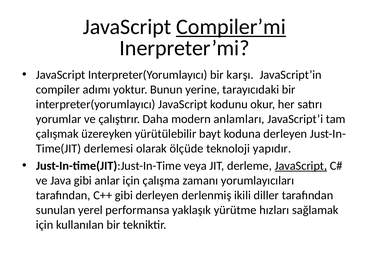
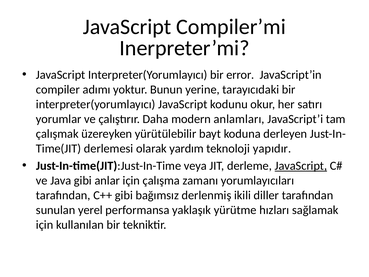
Compiler’mi underline: present -> none (231, 27)
karşı: karşı -> error (240, 75)
ölçüde: ölçüde -> yardım (187, 148)
gibi derleyen: derleyen -> bağımsız (157, 195)
